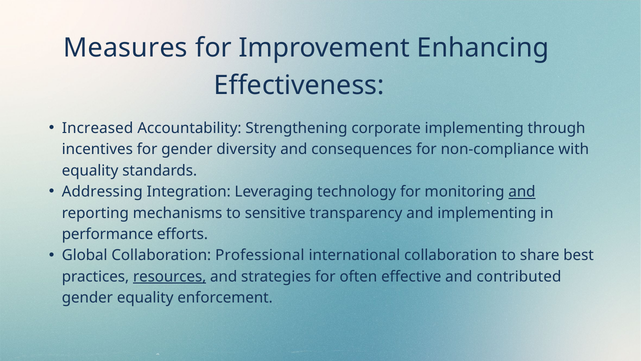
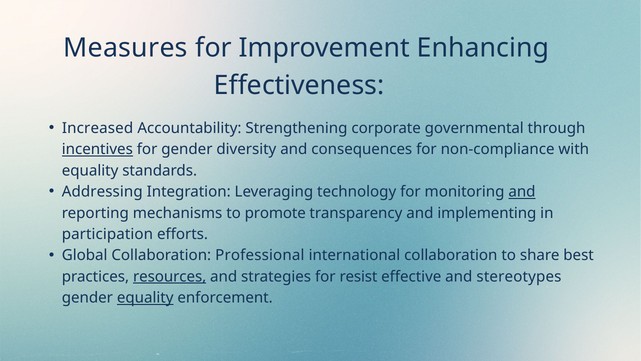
corporate implementing: implementing -> governmental (474, 128)
incentives underline: none -> present (97, 149)
sensitive: sensitive -> promote (275, 213)
performance: performance -> participation (107, 234)
often: often -> resist (358, 276)
contributed: contributed -> stereotypes (519, 276)
equality underline: none -> present (145, 298)
